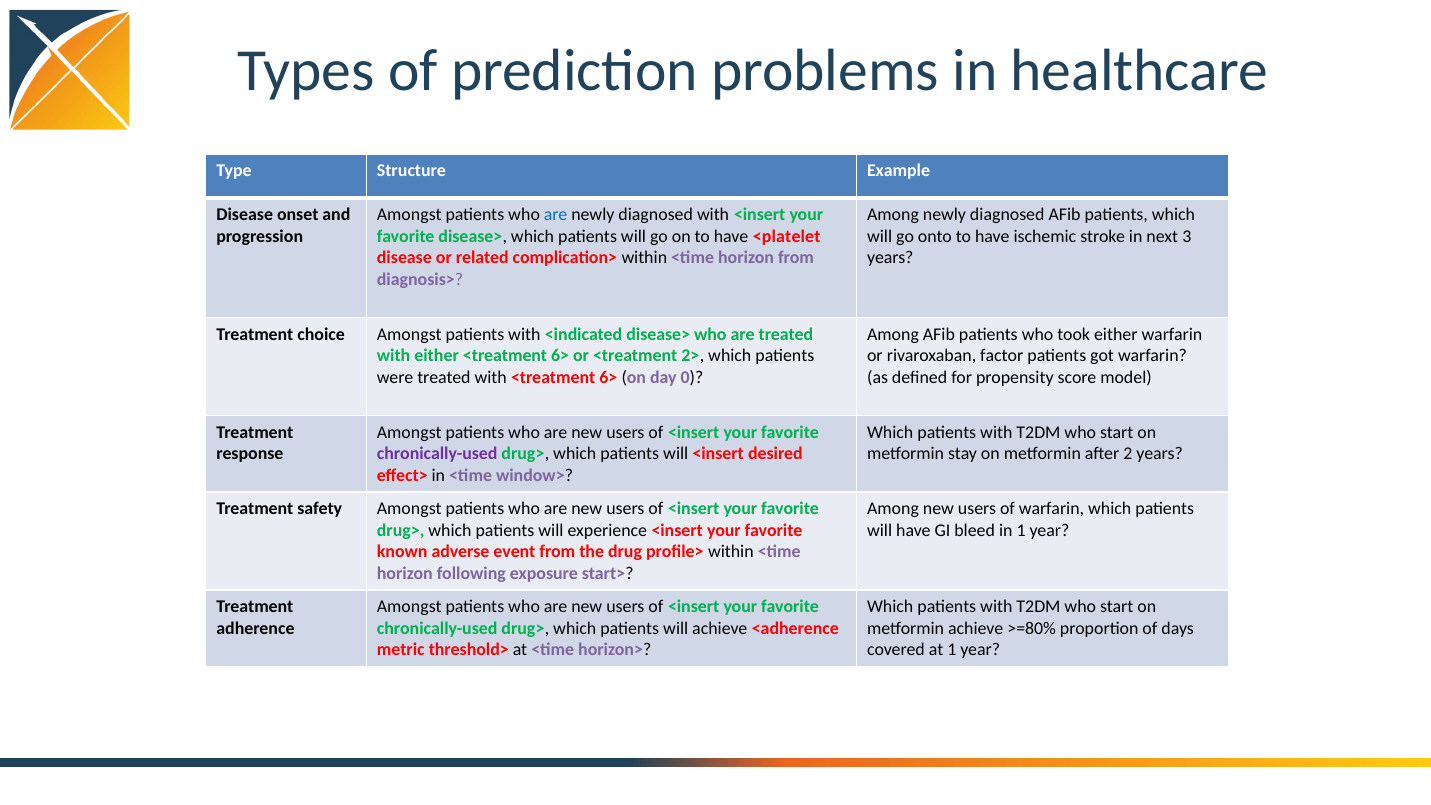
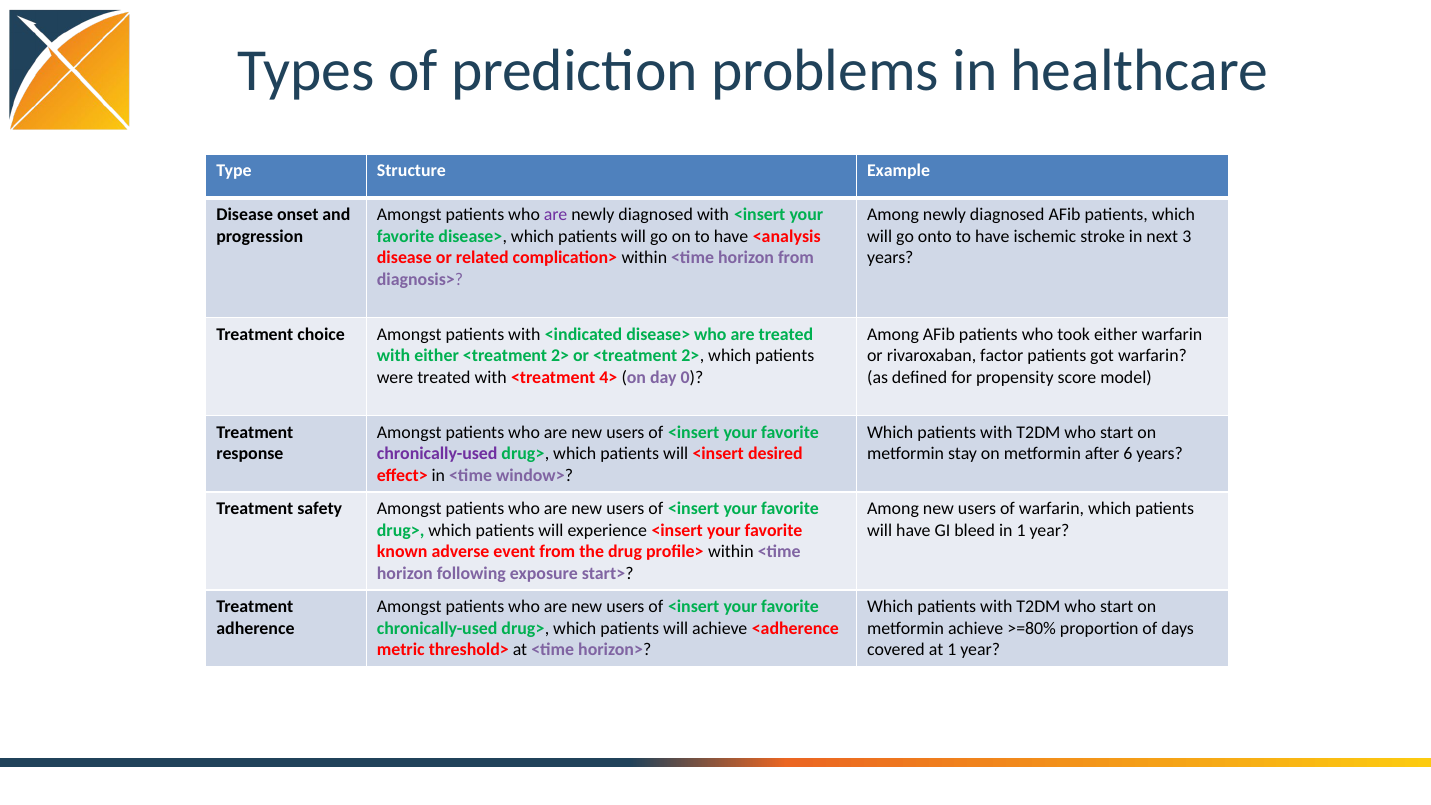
are colour: blue -> purple (556, 214)
<platelet: <platelet -> <analysis (787, 236)
either <treatment 6>: 6> -> 2> (560, 356)
with <treatment 6>: 6> -> 4> (608, 378)
2: 2 -> 6 (1128, 454)
